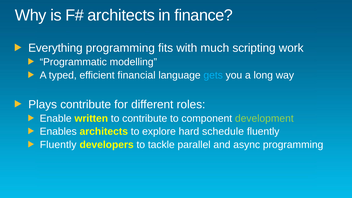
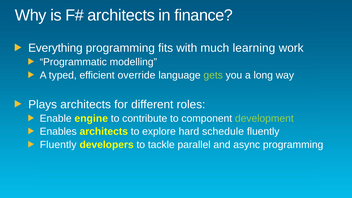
scripting: scripting -> learning (254, 48)
financial: financial -> override (137, 75)
gets colour: light blue -> light green (213, 75)
Plays contribute: contribute -> architects (86, 104)
written: written -> engine (91, 118)
